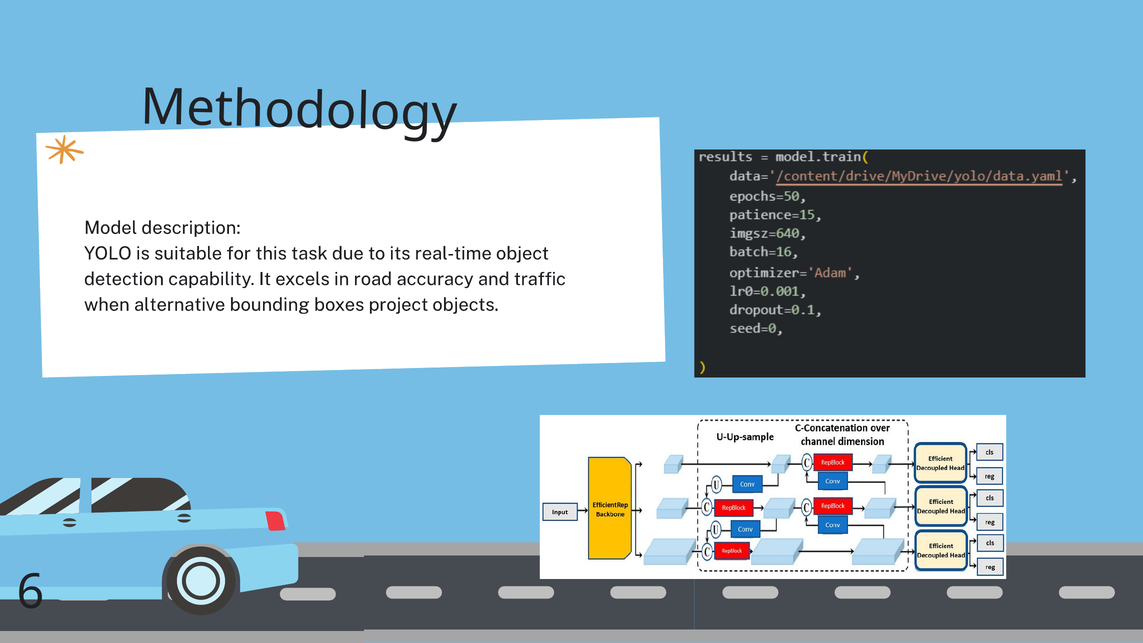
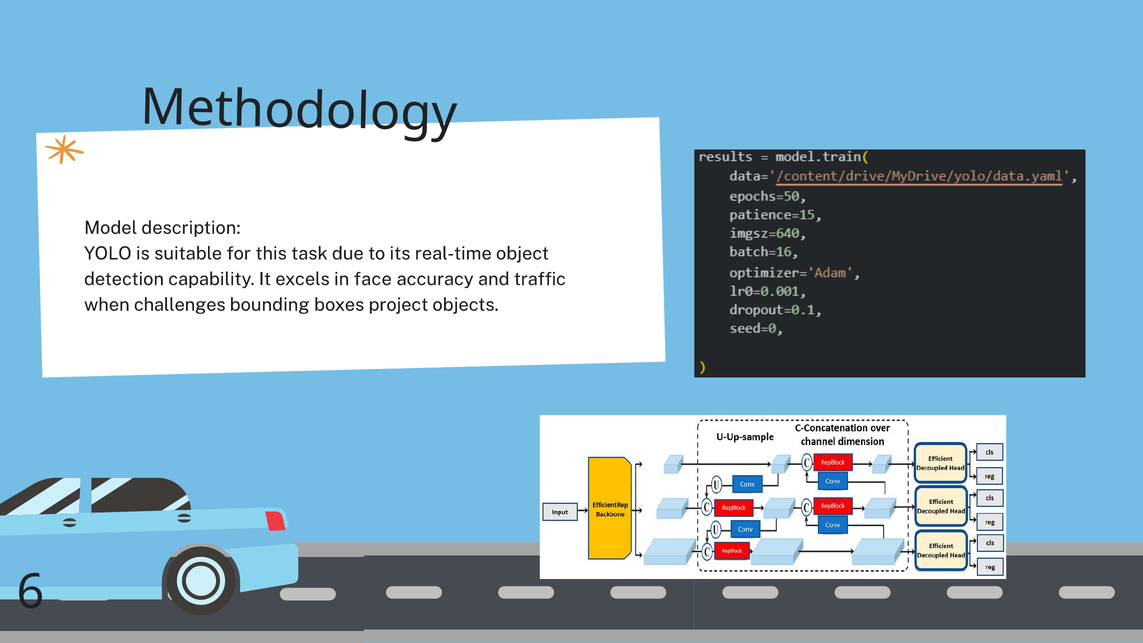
road: road -> face (373, 279)
alternative: alternative -> challenges (180, 305)
